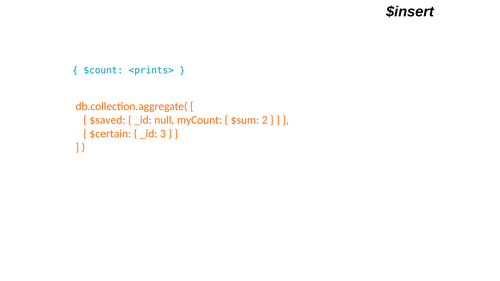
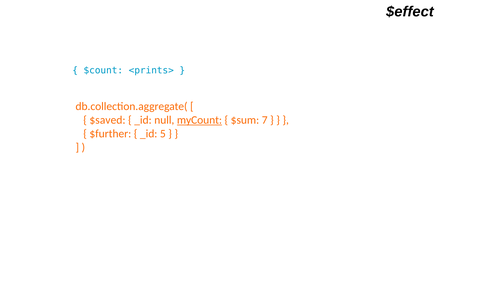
$insert: $insert -> $effect (410, 12)
myCount underline: none -> present (199, 120)
2: 2 -> 7 (265, 120)
$certain: $certain -> $further (110, 134)
3: 3 -> 5 (163, 134)
